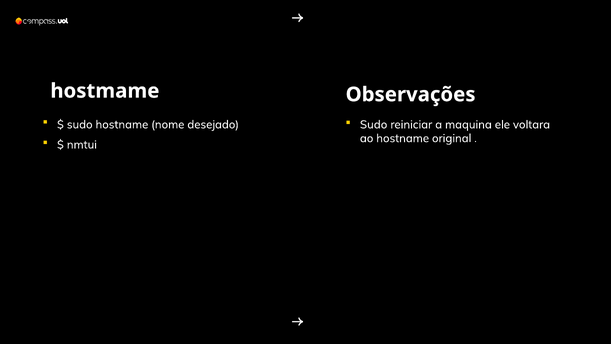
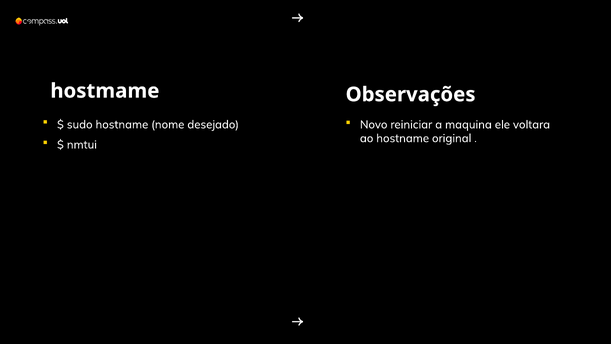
Sudo: Sudo -> Novo (374, 124)
